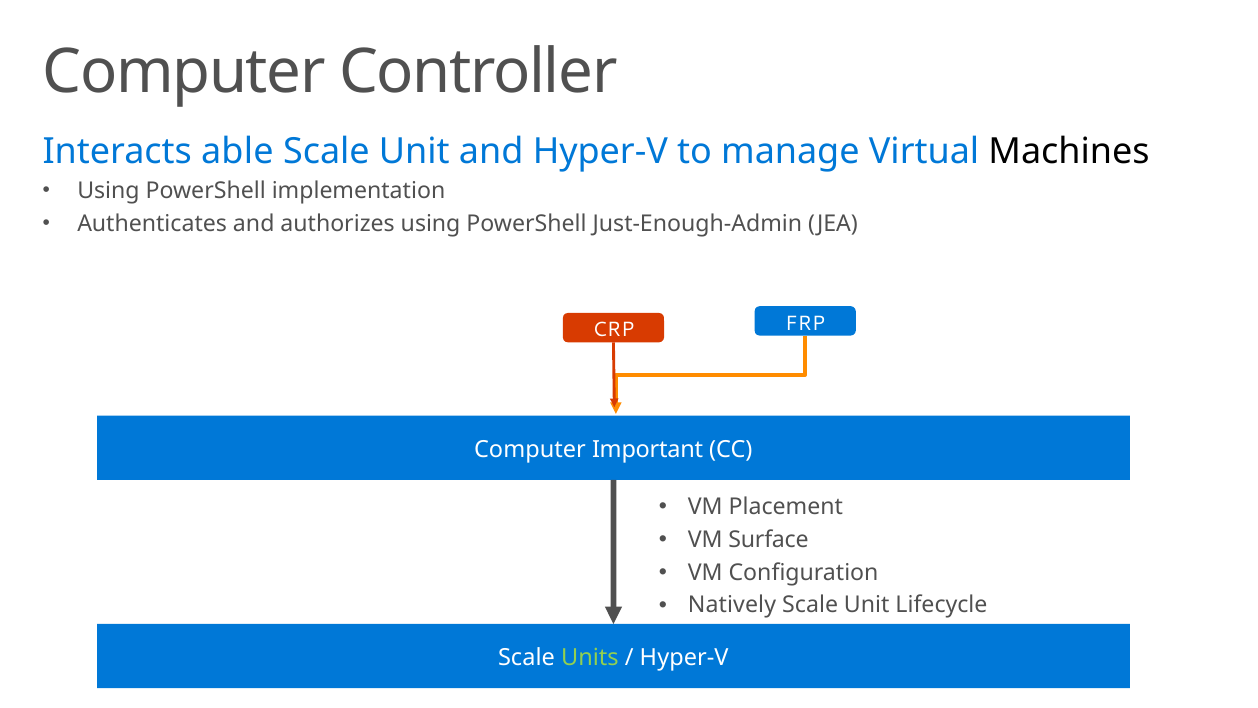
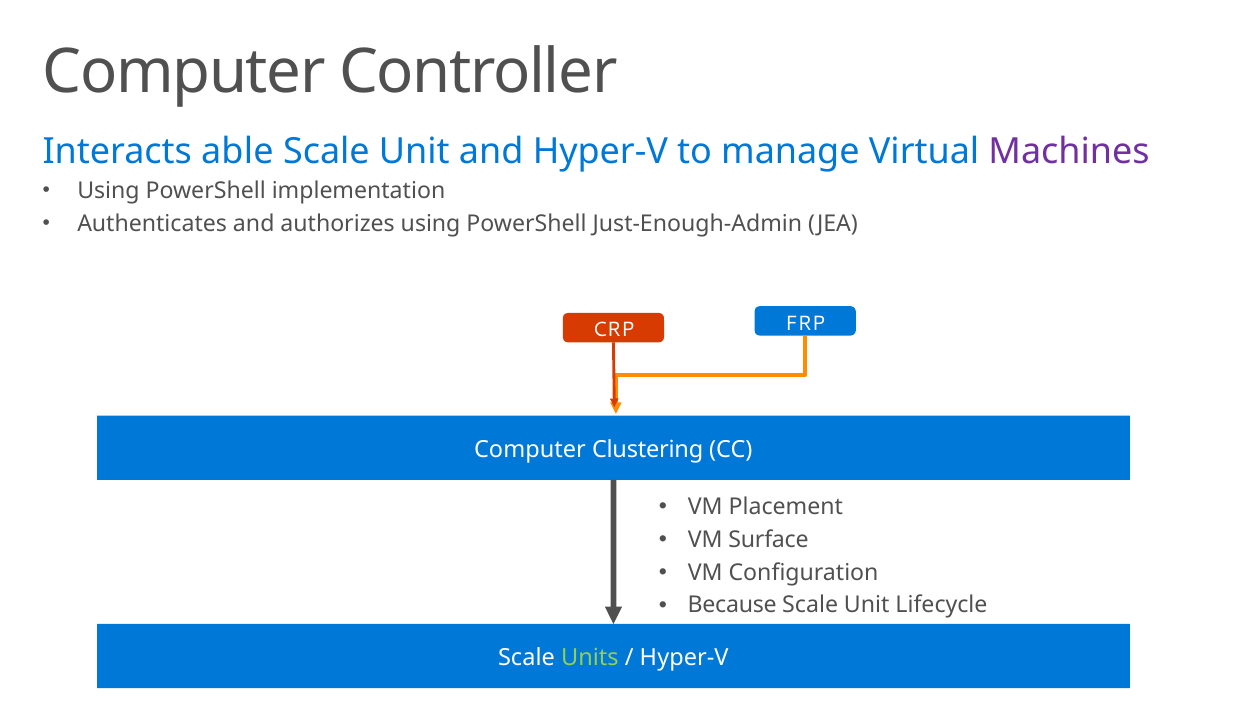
Machines colour: black -> purple (1069, 151)
Important: Important -> Clustering (648, 449)
Natively: Natively -> Because (732, 605)
